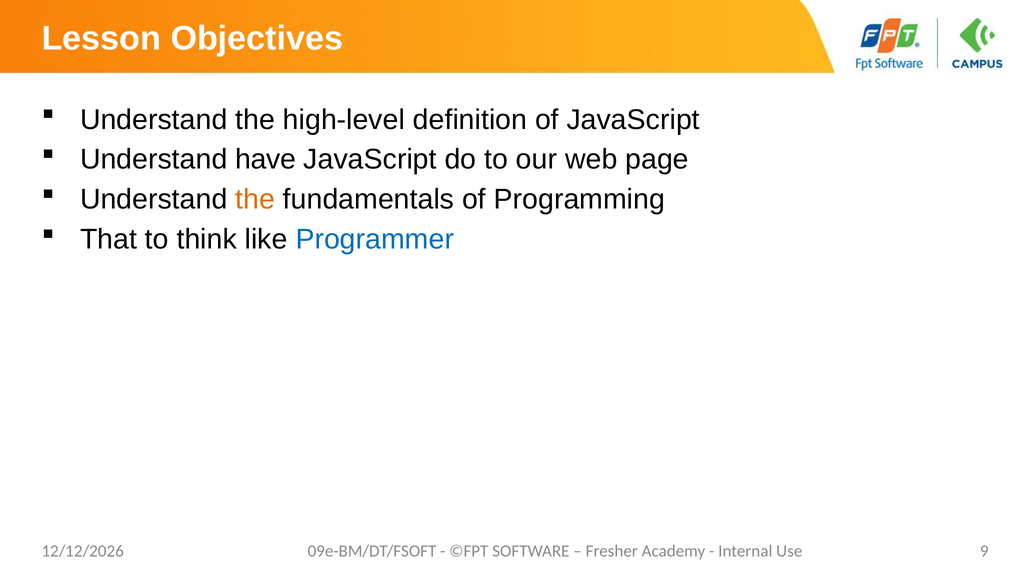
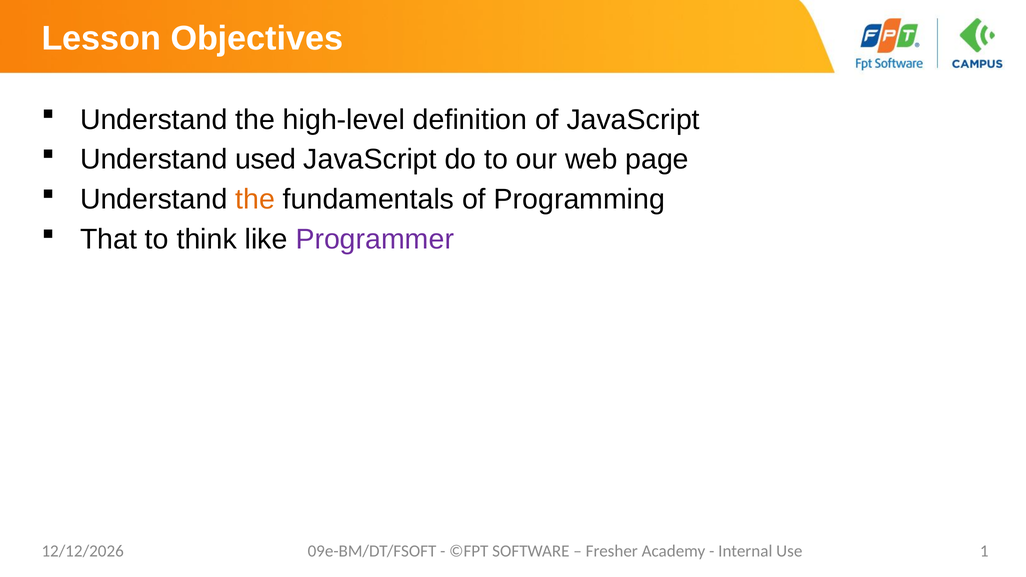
have: have -> used (266, 160)
Programmer colour: blue -> purple (375, 239)
9: 9 -> 1 (984, 551)
